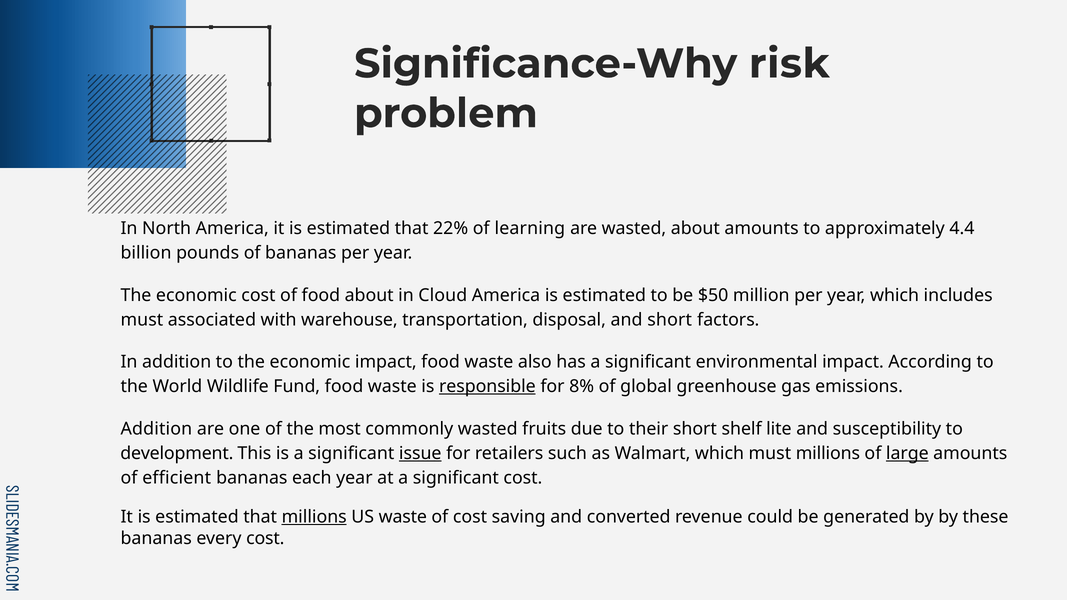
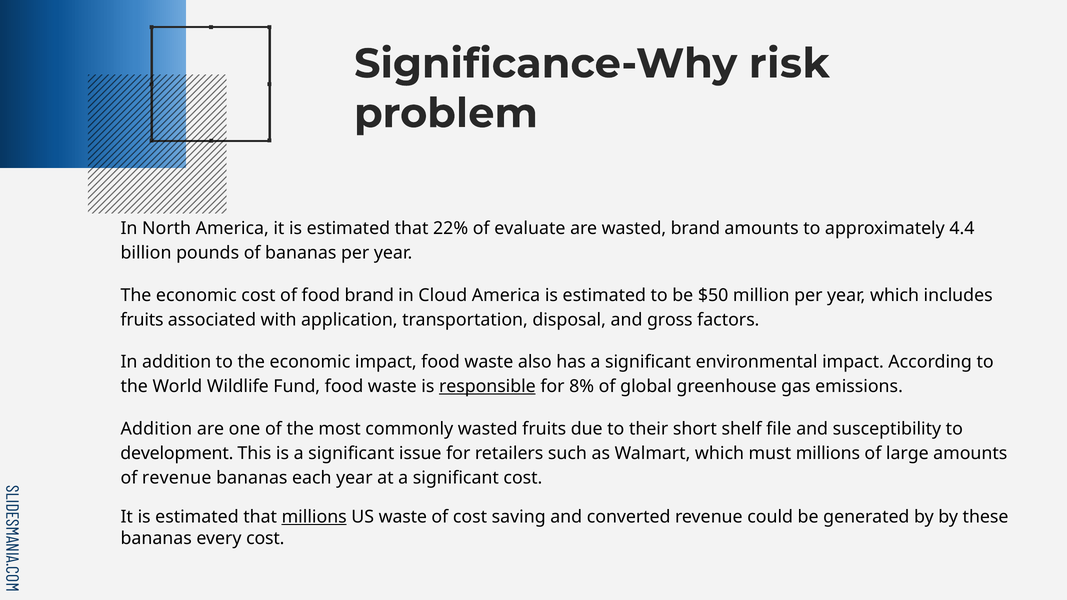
learning: learning -> evaluate (530, 228)
wasted about: about -> brand (695, 228)
food about: about -> brand (369, 295)
must: must -> fruits (142, 320)
warehouse: warehouse -> application (349, 320)
and short: short -> gross (670, 320)
lite: lite -> file (779, 429)
issue underline: present -> none (420, 454)
large underline: present -> none (907, 454)
of efficient: efficient -> revenue (177, 478)
